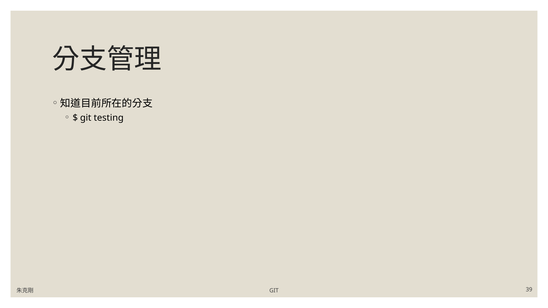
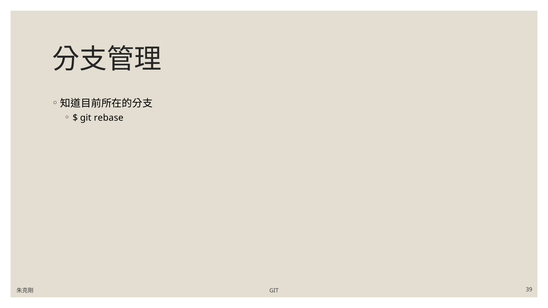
testing: testing -> rebase (109, 118)
